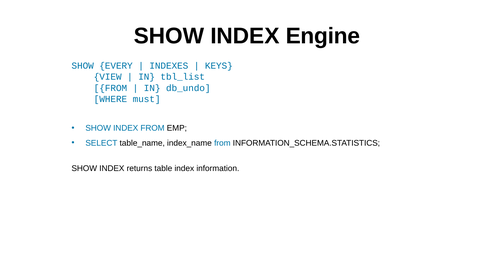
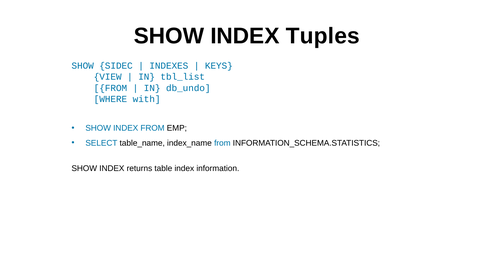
Engine: Engine -> Tuples (323, 36)
EVERY: EVERY -> SIDEC (116, 66)
must: must -> with (147, 99)
